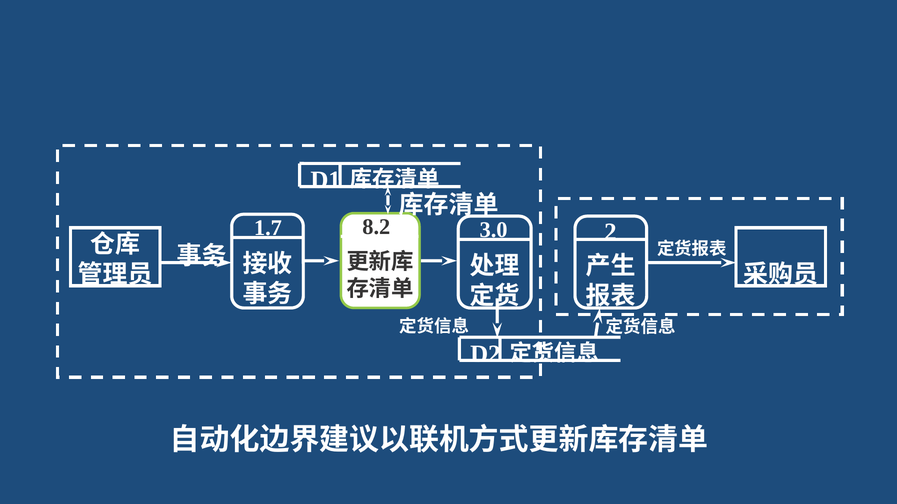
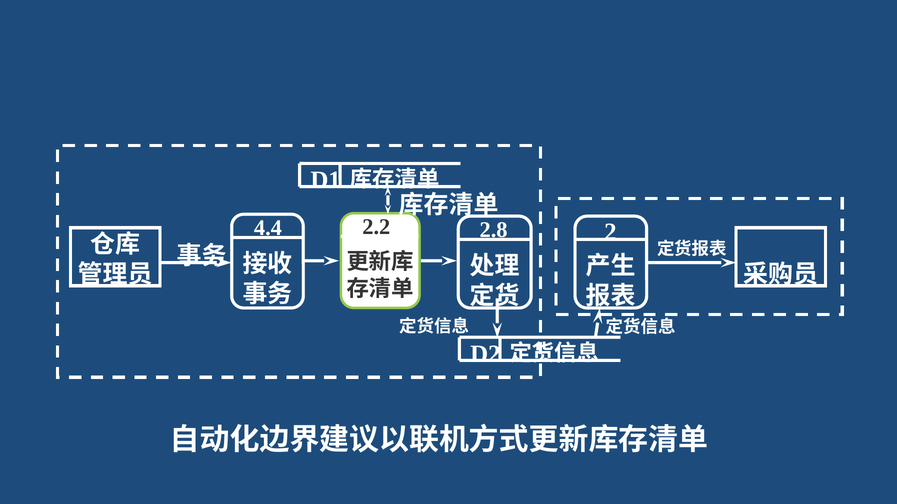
8.2: 8.2 -> 2.2 (376, 227)
1.7: 1.7 -> 4.4 (268, 228)
3.0: 3.0 -> 2.8 (494, 230)
